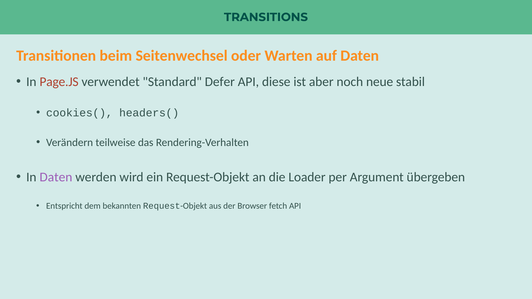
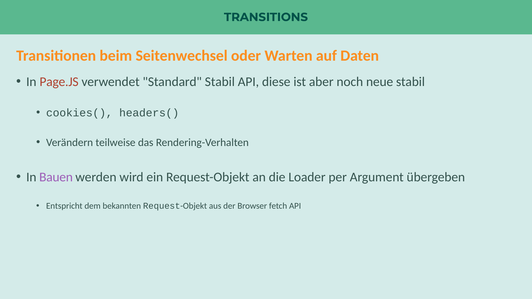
Standard Defer: Defer -> Stabil (220, 82)
In Daten: Daten -> Bauen (56, 177)
